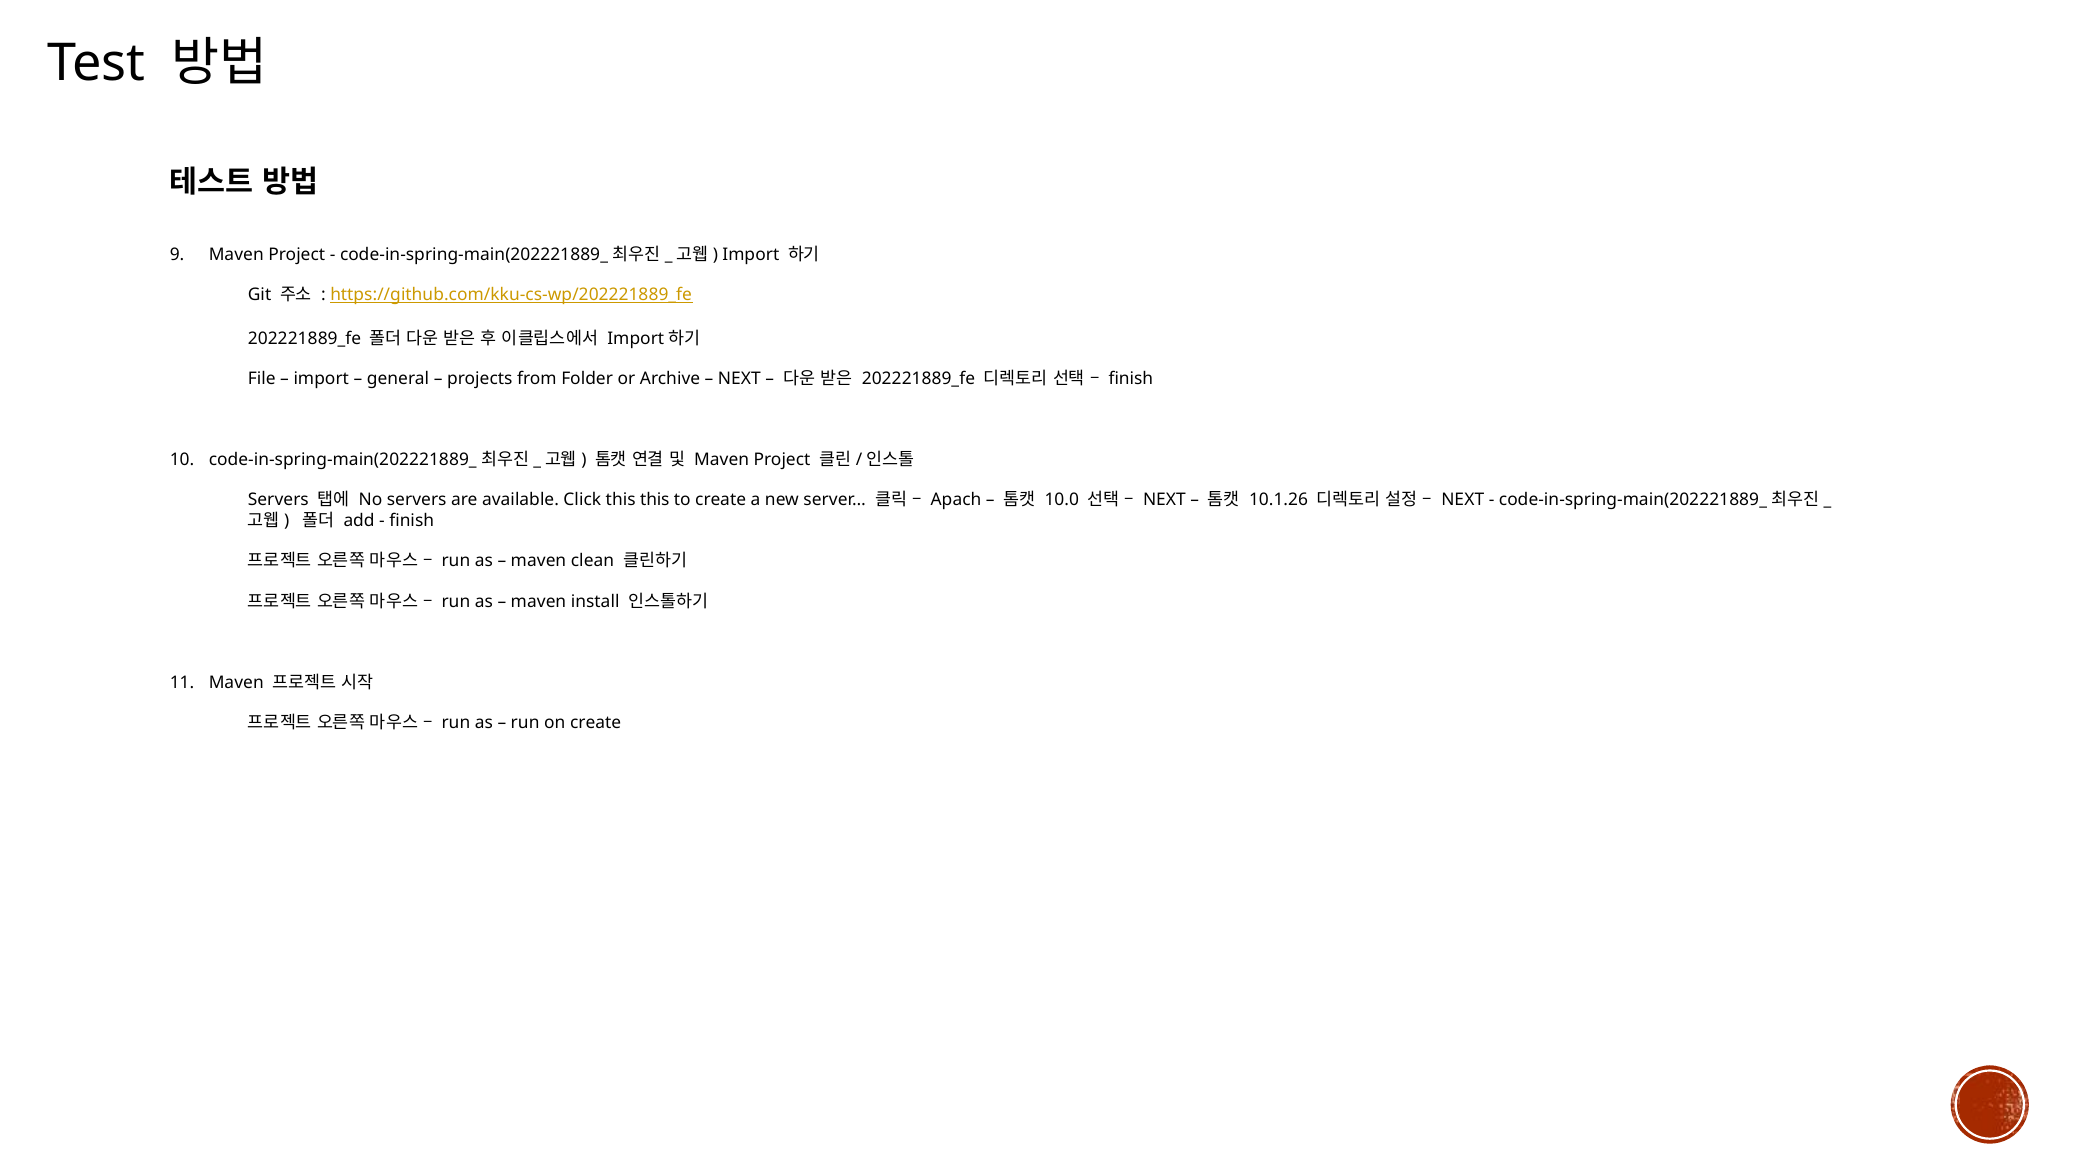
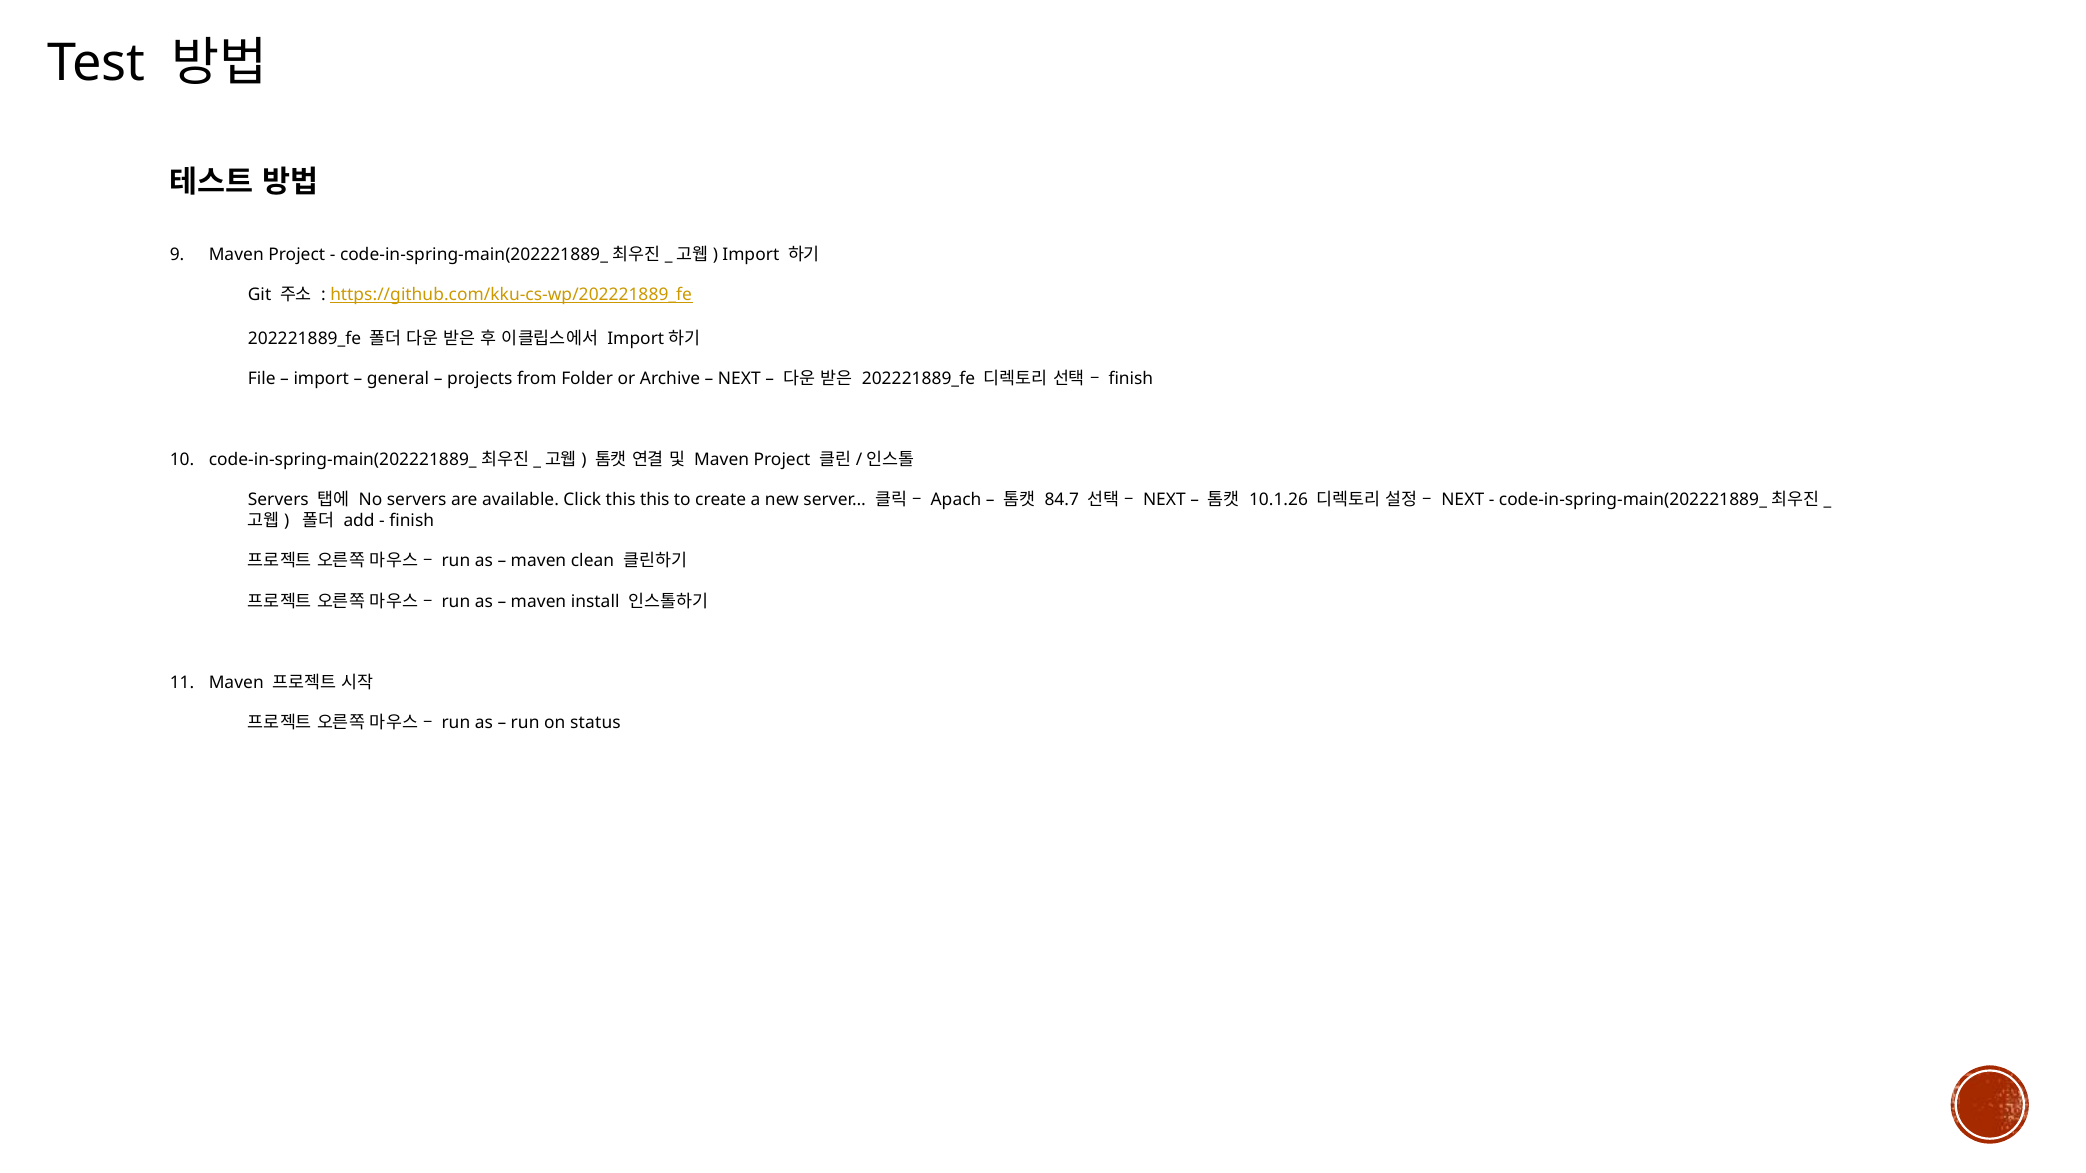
10.0: 10.0 -> 84.7 (1062, 500)
on create: create -> status (595, 723)
